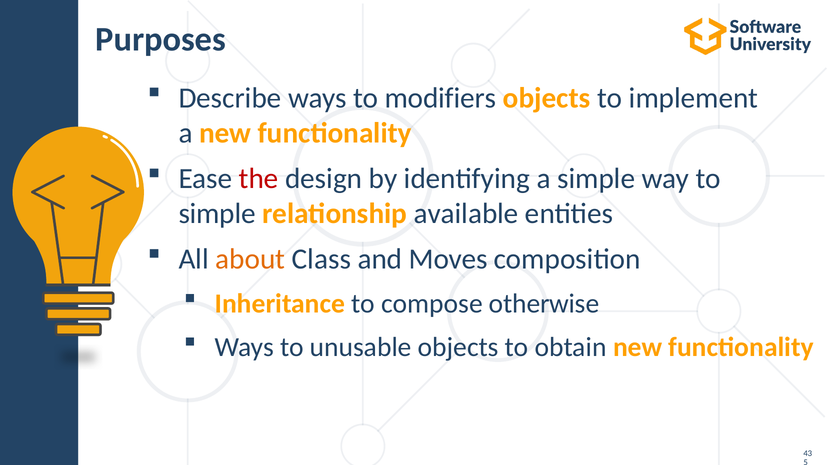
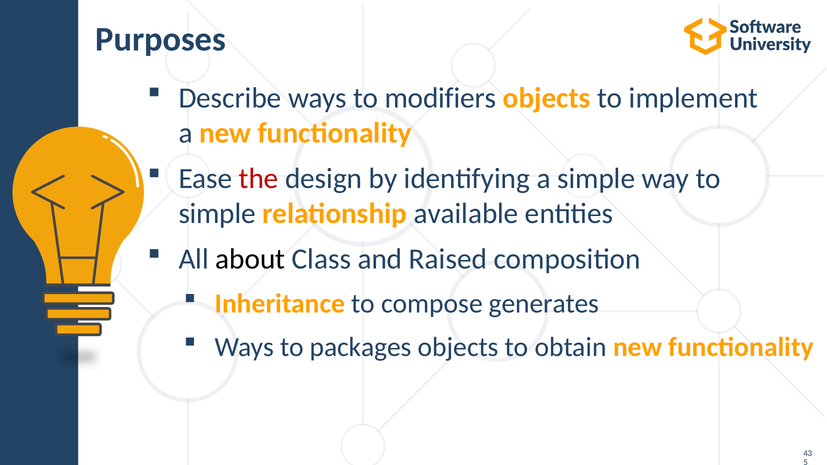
about colour: orange -> black (250, 259)
Moves: Moves -> Raised (448, 259)
otherwise: otherwise -> generates (544, 304)
unusable: unusable -> packages (361, 347)
